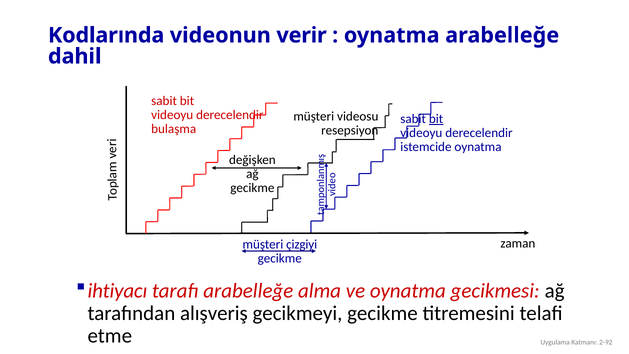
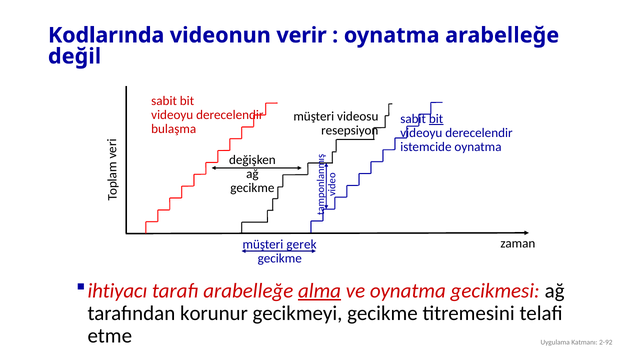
dahil: dahil -> değil (75, 56)
çizgiyi: çizgiyi -> gerek (302, 244)
alma underline: none -> present (320, 290)
alışveriş: alışveriş -> korunur (214, 313)
